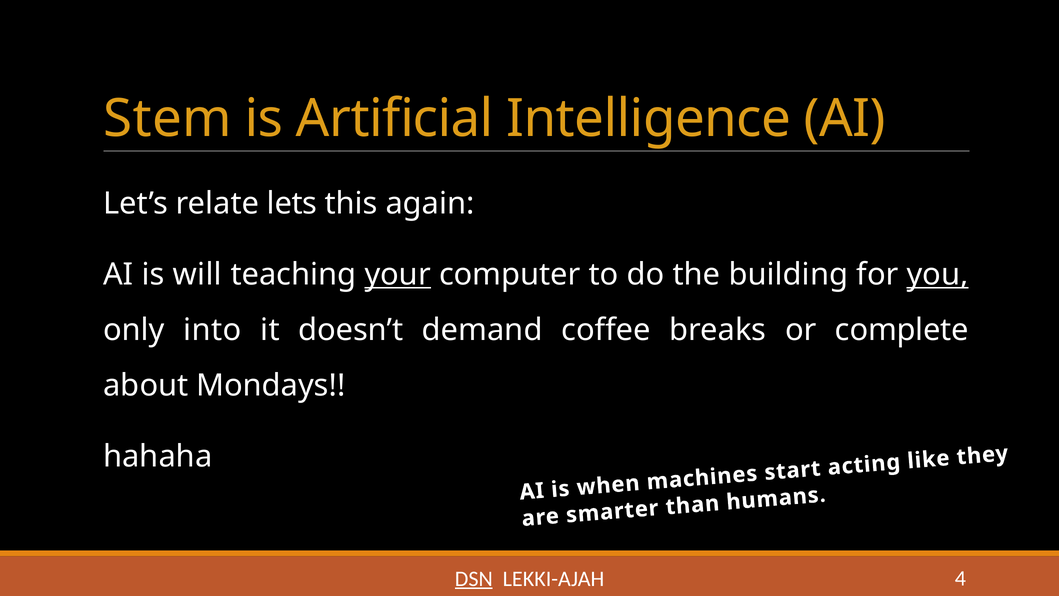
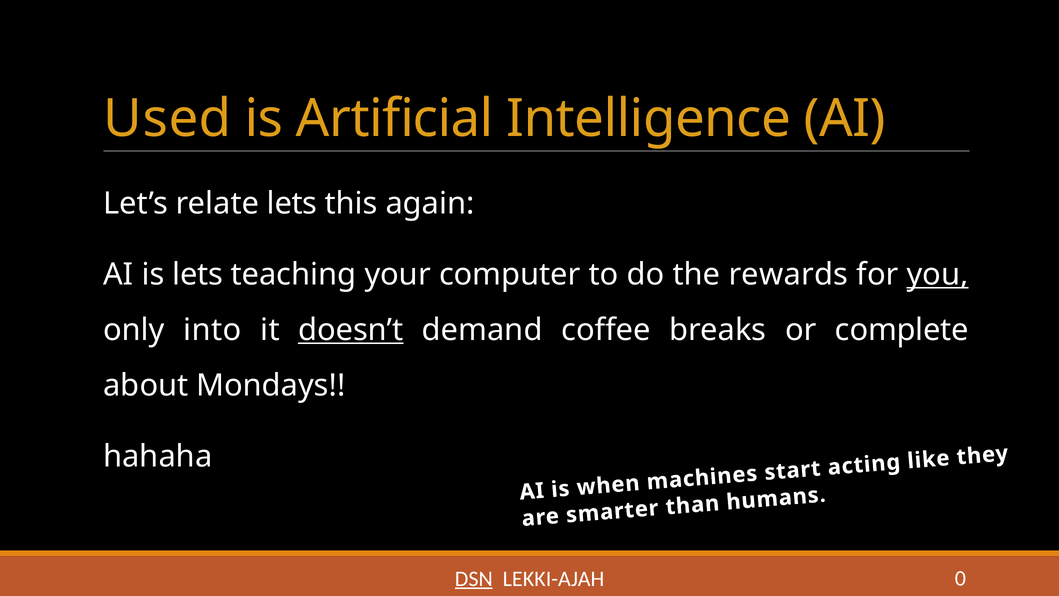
Stem: Stem -> Used (167, 119)
is will: will -> lets (198, 274)
your underline: present -> none (398, 274)
building: building -> rewards (788, 274)
doesn’t underline: none -> present (351, 330)
4: 4 -> 0 (960, 578)
